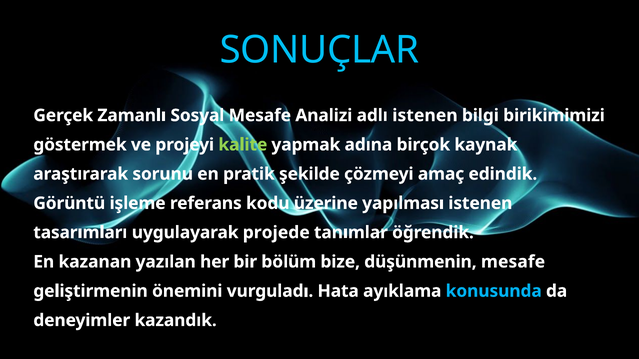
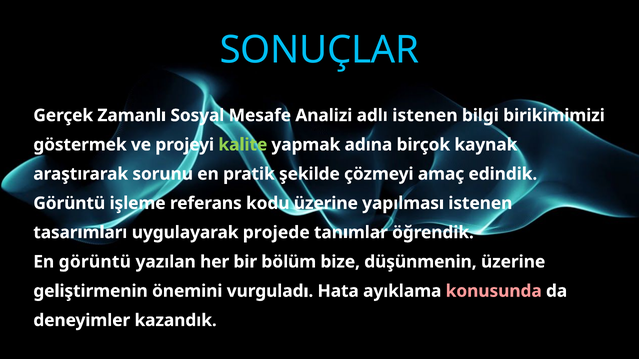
En kazanan: kazanan -> görüntü (95, 262)
düşünmenin mesafe: mesafe -> üzerine (513, 262)
konusunda colour: light blue -> pink (494, 291)
